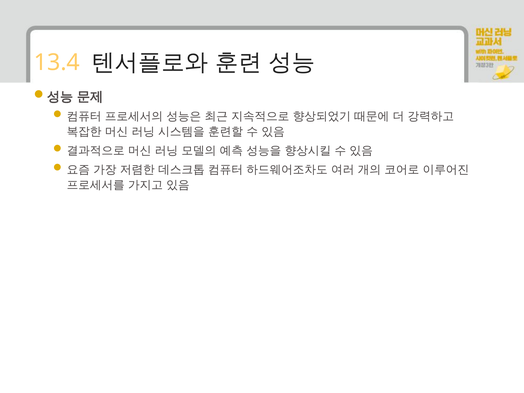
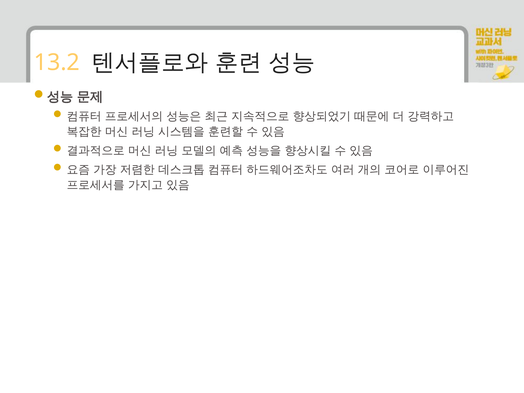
13.4: 13.4 -> 13.2 (57, 62)
